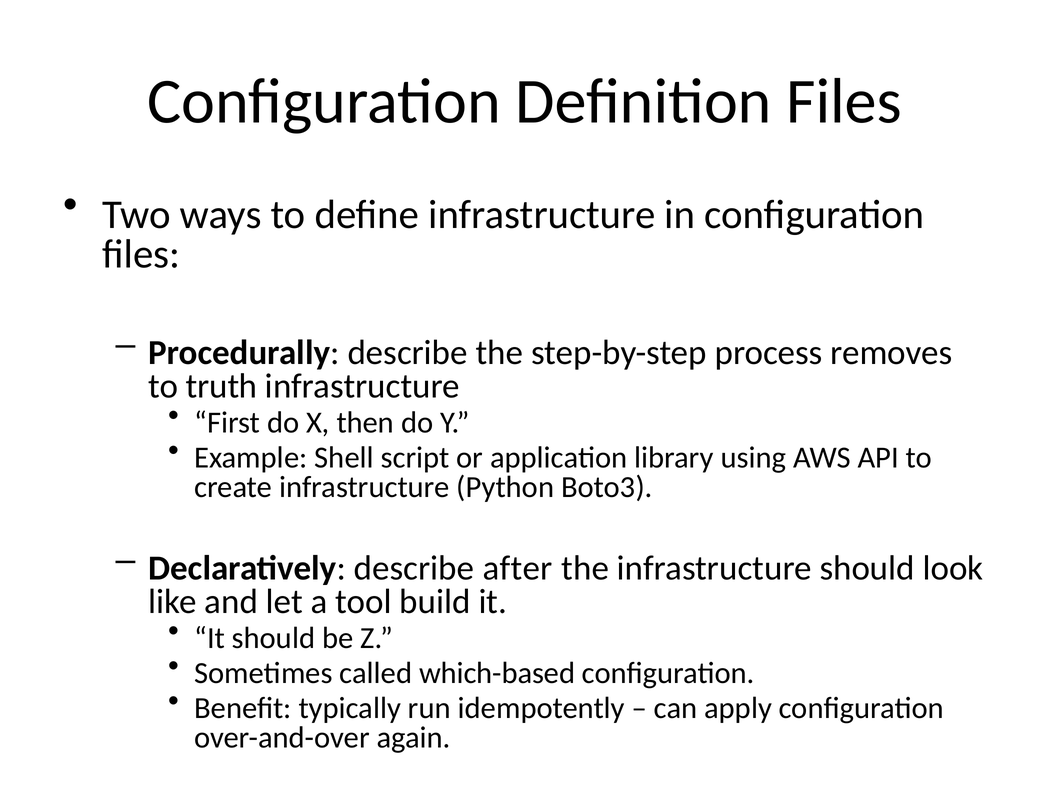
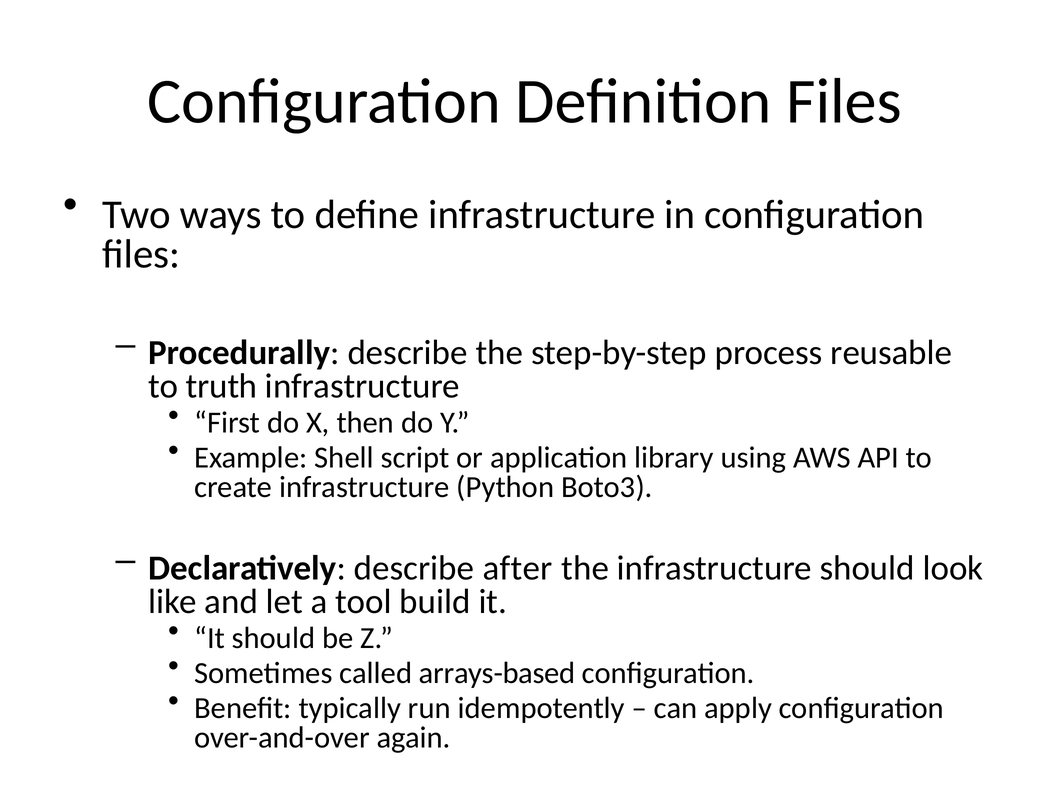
removes: removes -> reusable (891, 353)
which-based: which-based -> arrays-based (497, 673)
